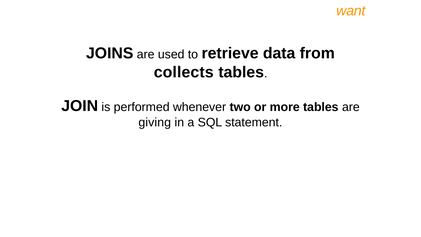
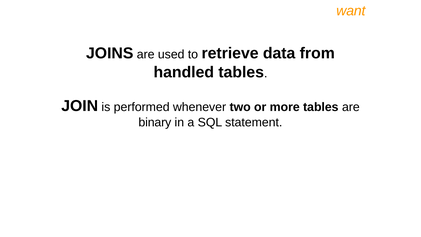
collects: collects -> handled (184, 72)
giving: giving -> binary (155, 122)
